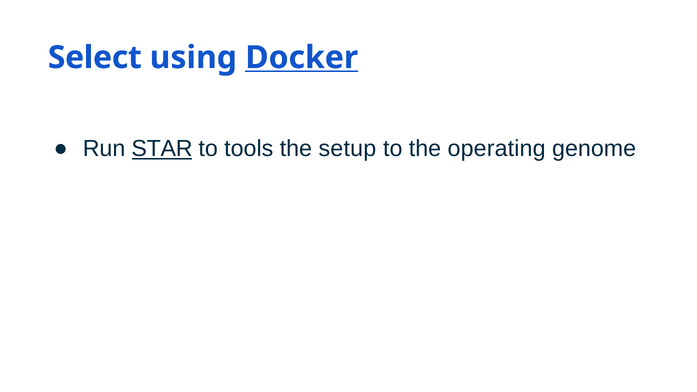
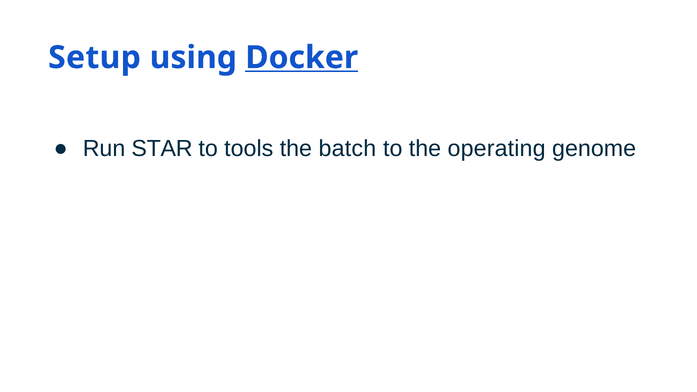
Select: Select -> Setup (94, 58)
STAR underline: present -> none (162, 149)
setup: setup -> batch (347, 149)
